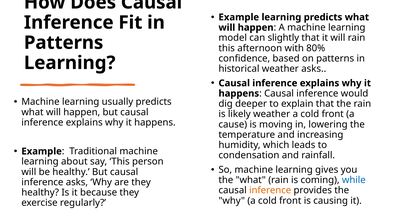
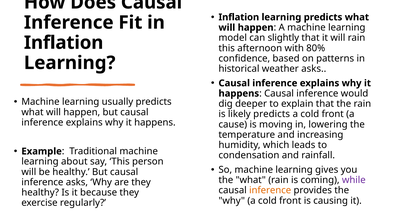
Example: Example -> Inflation (239, 17)
Patterns: Patterns -> Inflation (64, 43)
likely weather: weather -> predicts (272, 114)
while colour: blue -> purple (354, 180)
